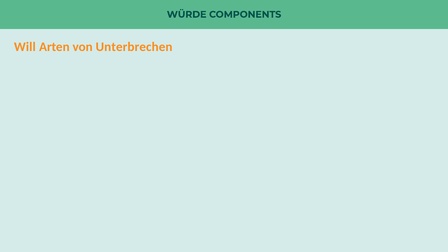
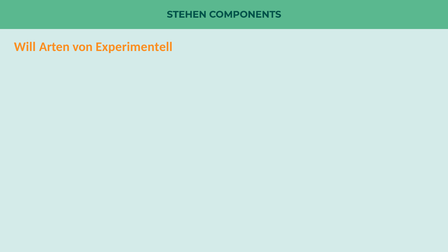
WÜRDE: WÜRDE -> STEHEN (187, 14)
Unterbrechen: Unterbrechen -> Experimentell (134, 47)
